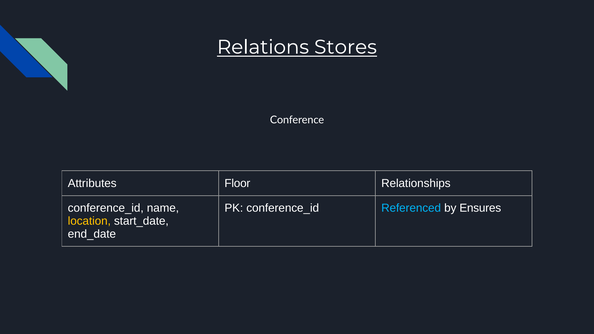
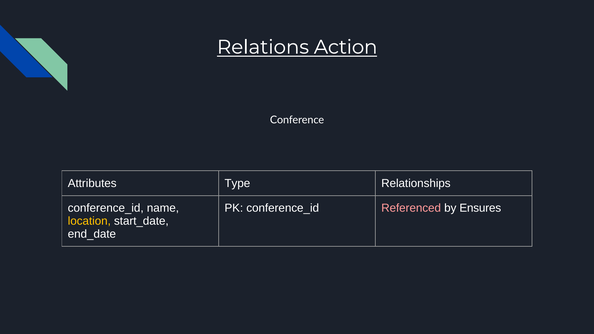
Stores: Stores -> Action (346, 47)
Floor: Floor -> Type (237, 183)
Referenced colour: light blue -> pink (411, 208)
